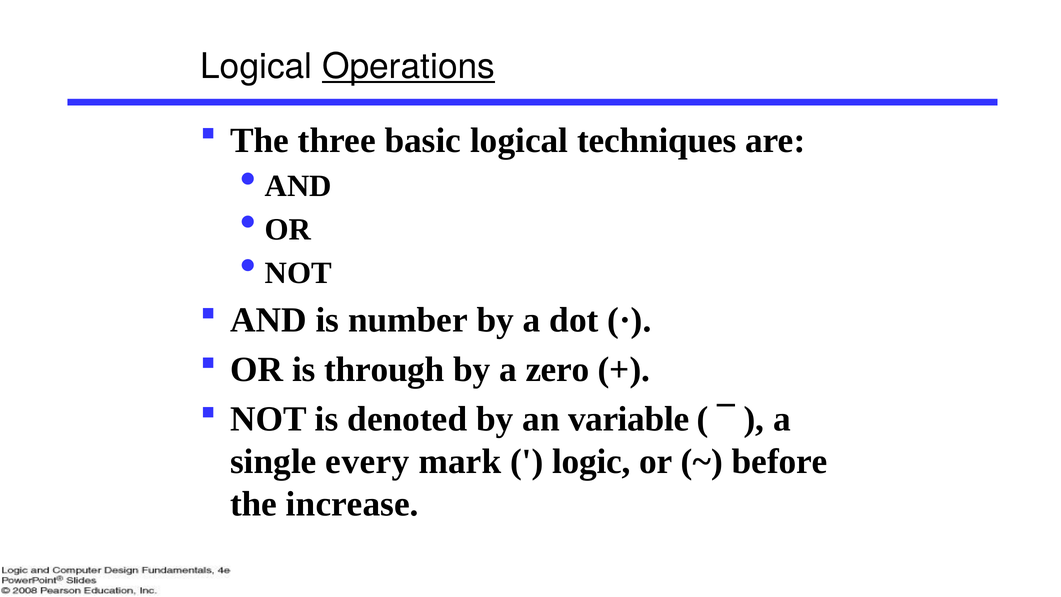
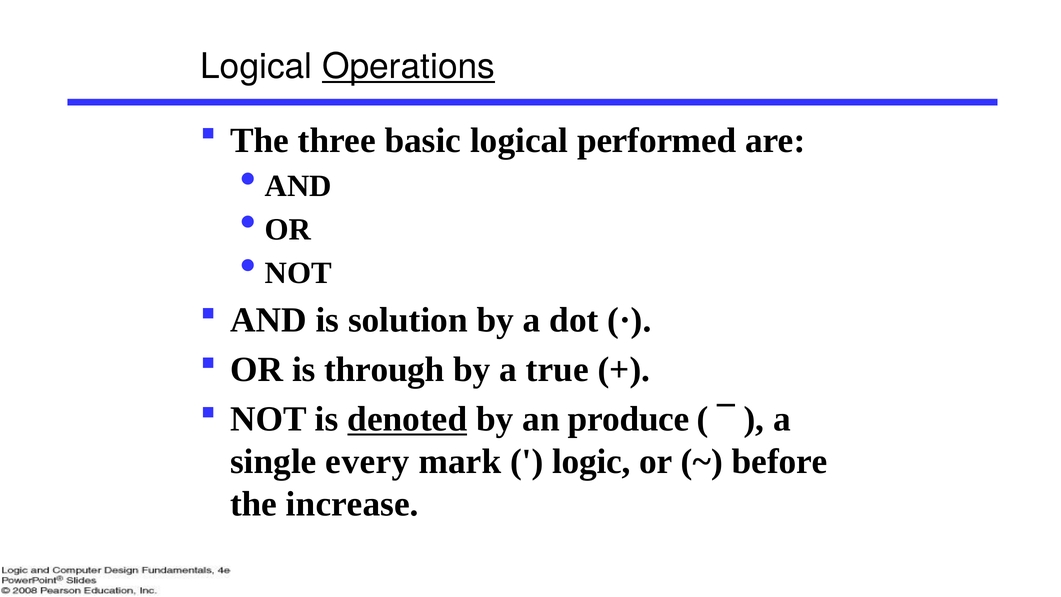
techniques: techniques -> performed (657, 140)
number: number -> solution (408, 320)
zero: zero -> true (557, 370)
denoted underline: none -> present (407, 419)
variable: variable -> produce (629, 419)
